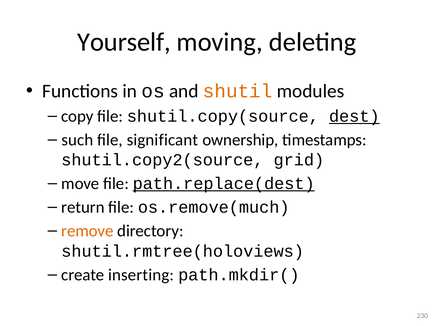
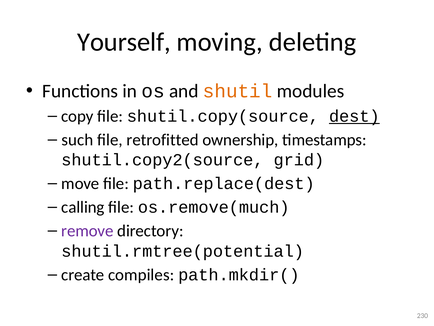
significant: significant -> retrofitted (163, 140)
path.replace(dest underline: present -> none (224, 183)
return: return -> calling (83, 207)
remove colour: orange -> purple (87, 231)
shutil.rmtree(holoviews: shutil.rmtree(holoviews -> shutil.rmtree(potential (183, 251)
inserting: inserting -> compiles (141, 274)
